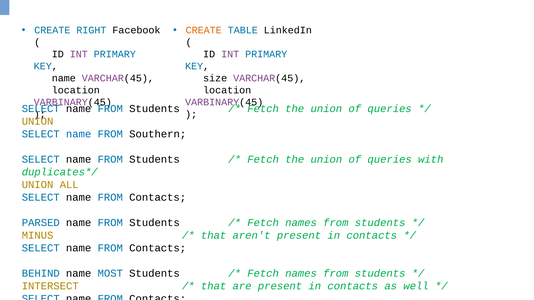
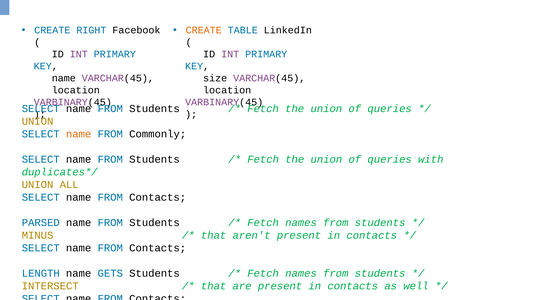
name colour: blue -> orange (79, 134)
Southern: Southern -> Commonly (158, 134)
BEHIND: BEHIND -> LENGTH (41, 274)
MOST: MOST -> GETS (110, 274)
